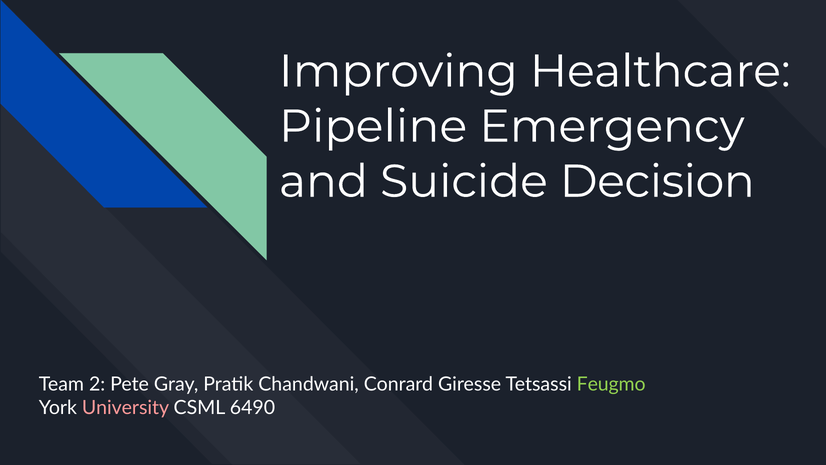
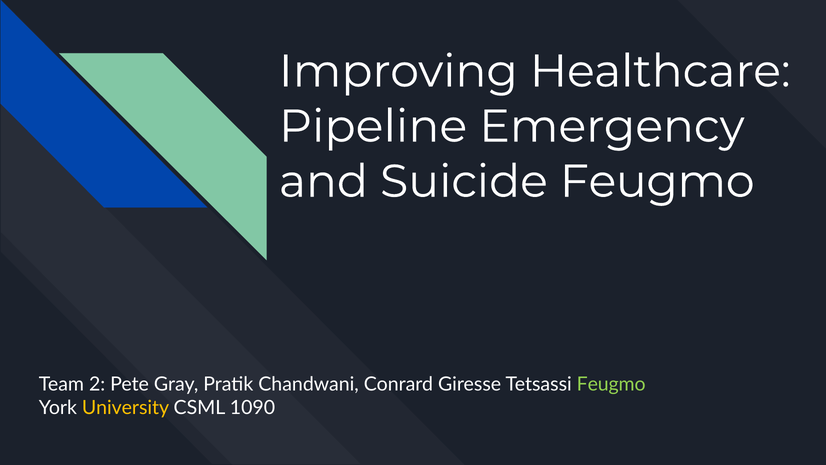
Suicide Decision: Decision -> Feugmo (657, 181)
University colour: pink -> yellow (125, 407)
6490: 6490 -> 1090 (252, 407)
